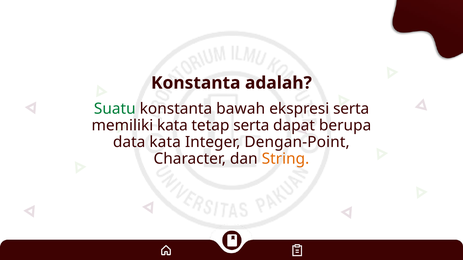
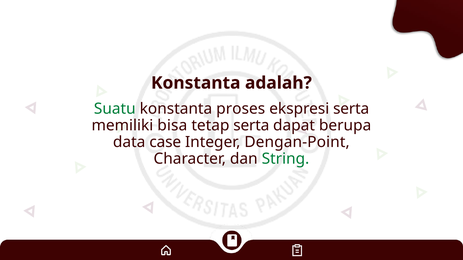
bawah: bawah -> proses (241, 109)
memiliki kata: kata -> bisa (172, 126)
data kata: kata -> case (165, 142)
String colour: orange -> green (285, 159)
